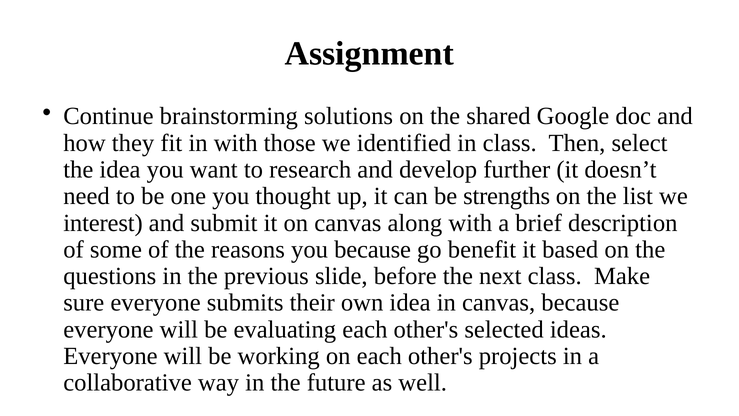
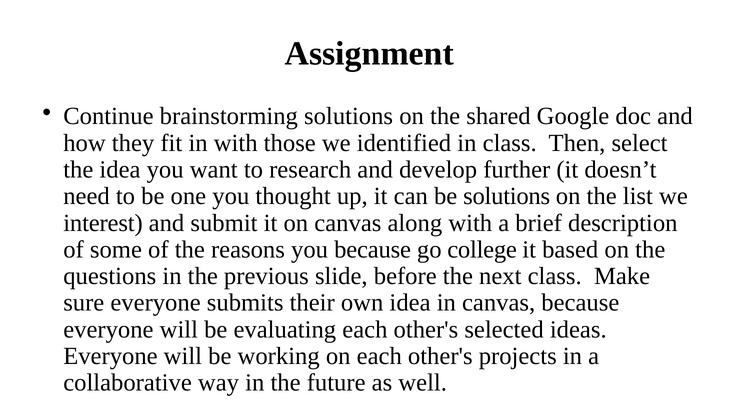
be strengths: strengths -> solutions (507, 196)
benefit: benefit -> college (482, 249)
